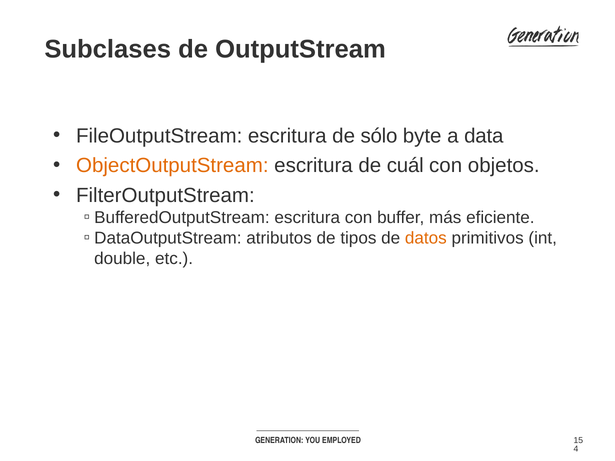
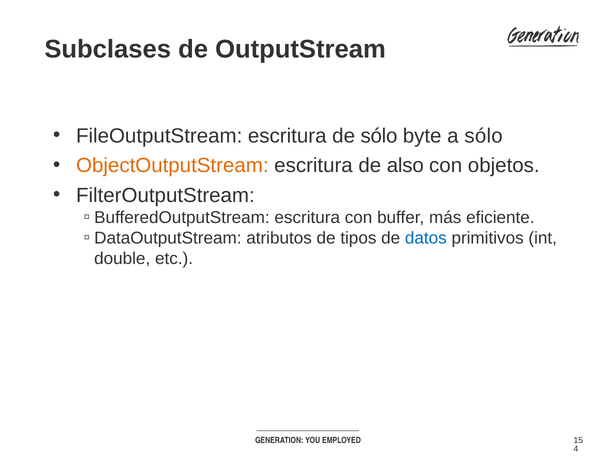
a data: data -> sólo (484, 136)
cuál: cuál -> also (405, 166)
datos colour: orange -> blue (426, 238)
